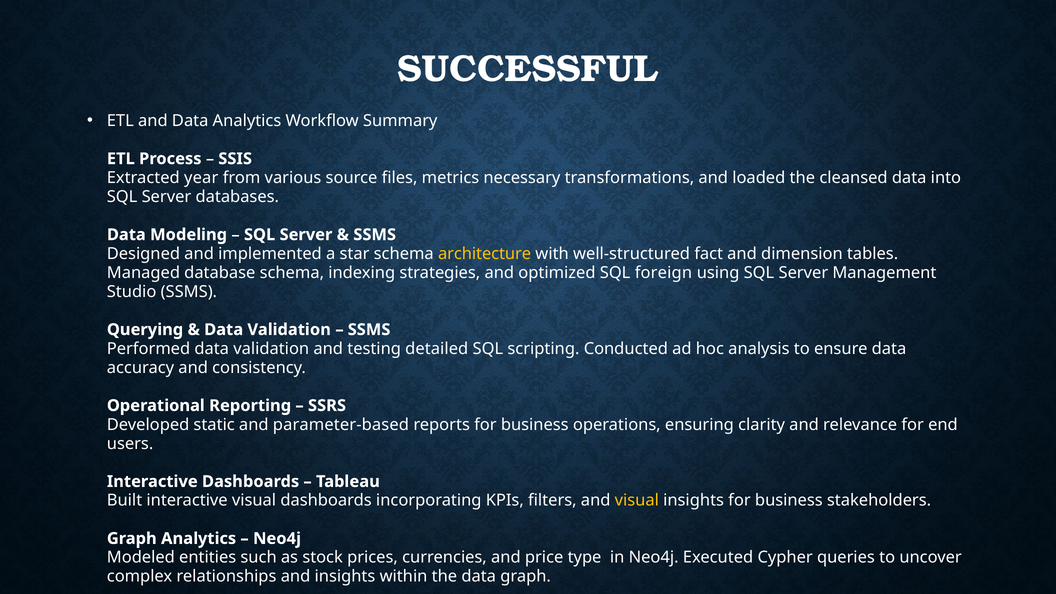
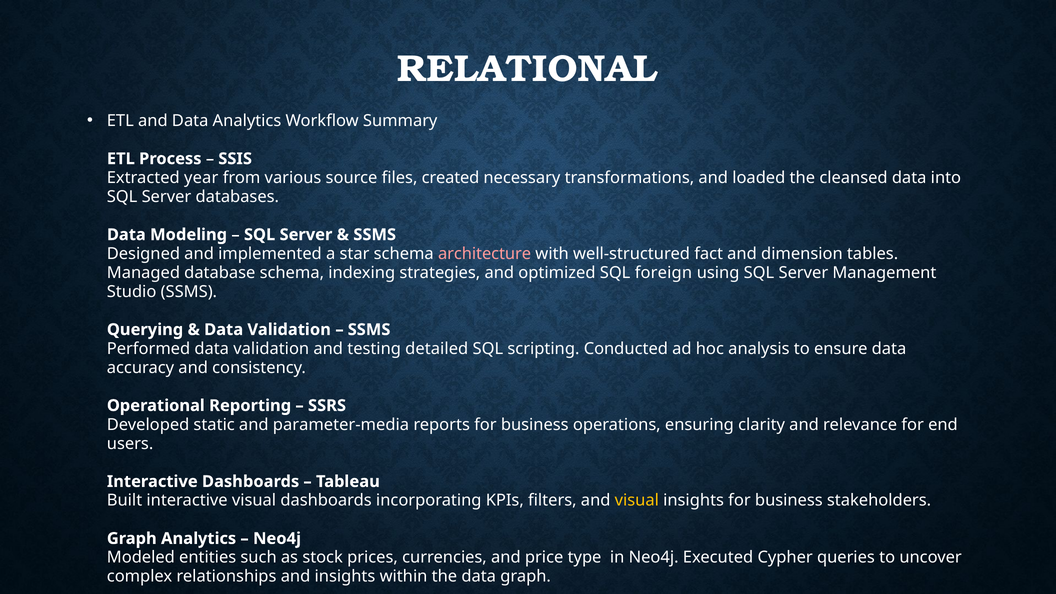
SUCCESSFUL: SUCCESSFUL -> RELATIONAL (527, 69)
metrics: metrics -> created (451, 178)
architecture colour: yellow -> pink (485, 254)
parameter-based: parameter-based -> parameter-media (341, 425)
